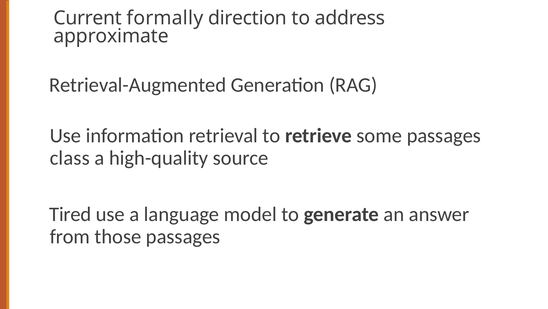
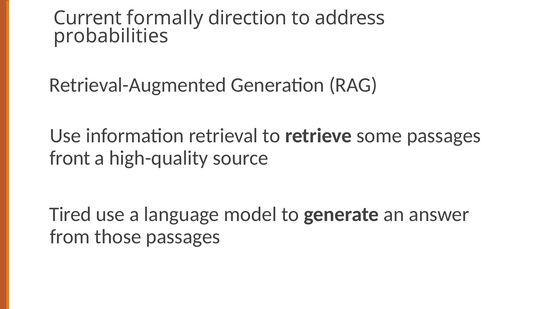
approximate: approximate -> probabilities (111, 36)
class: class -> front (70, 158)
